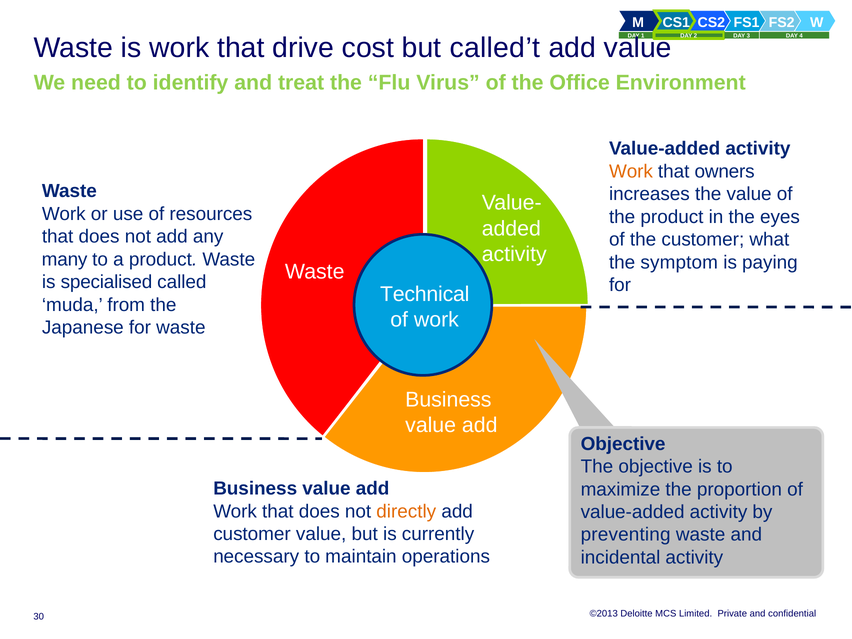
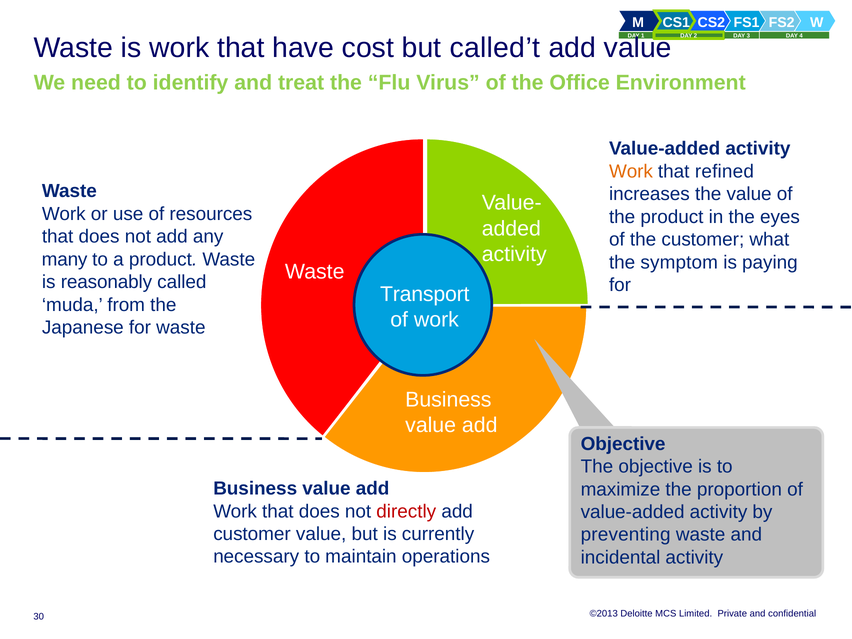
drive: drive -> have (303, 48)
owners: owners -> refined (724, 171)
specialised: specialised -> reasonably (106, 282)
Technical: Technical -> Transport (425, 294)
directly colour: orange -> red (406, 511)
